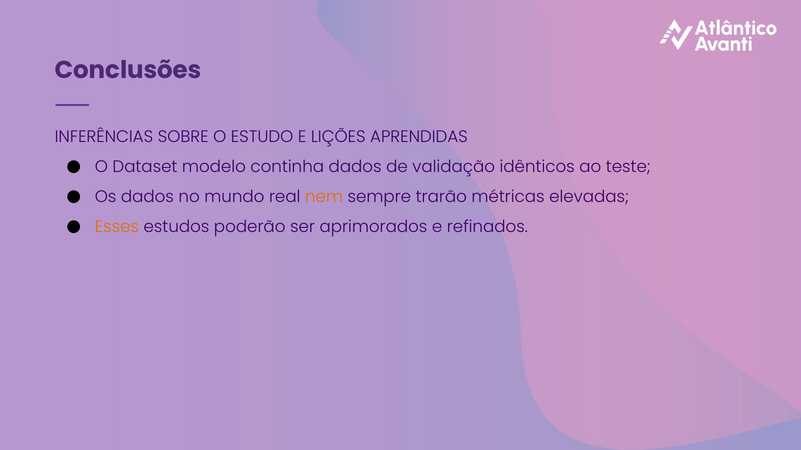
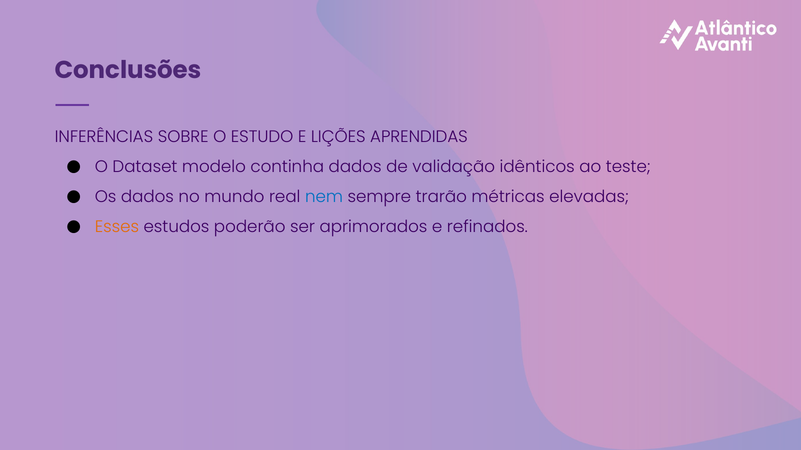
nem colour: orange -> blue (324, 197)
